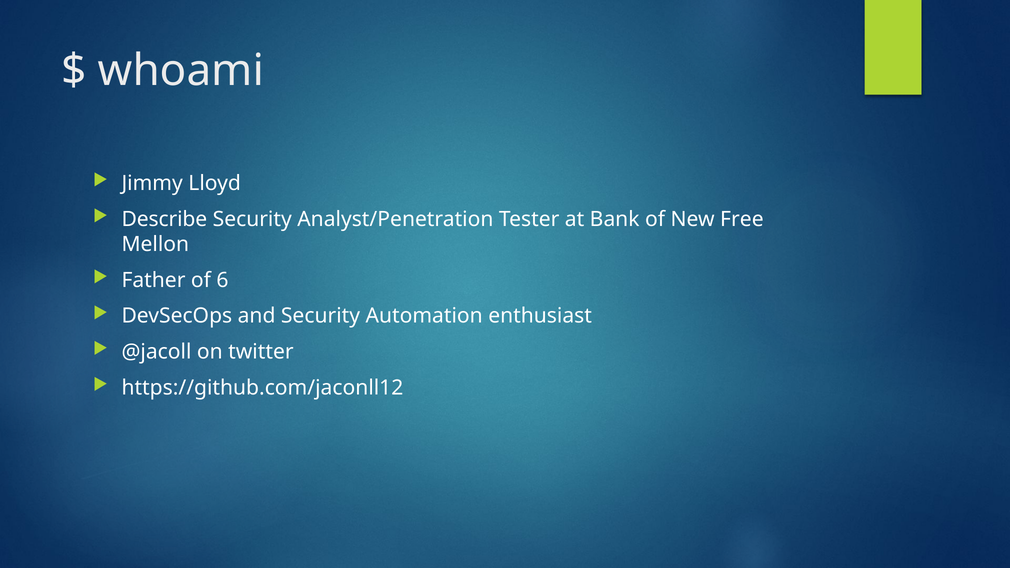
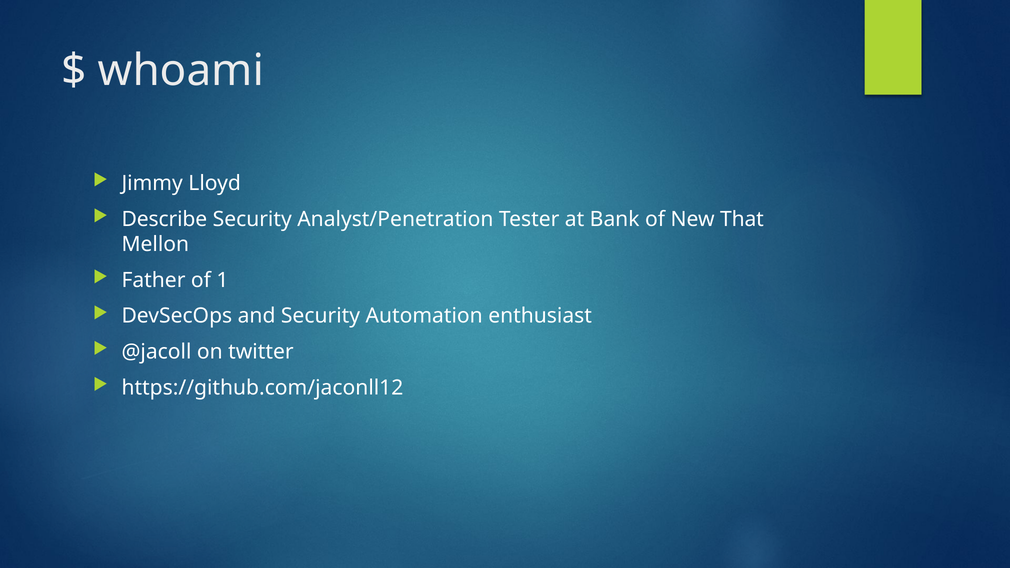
Free: Free -> That (742, 219)
6: 6 -> 1 (222, 280)
